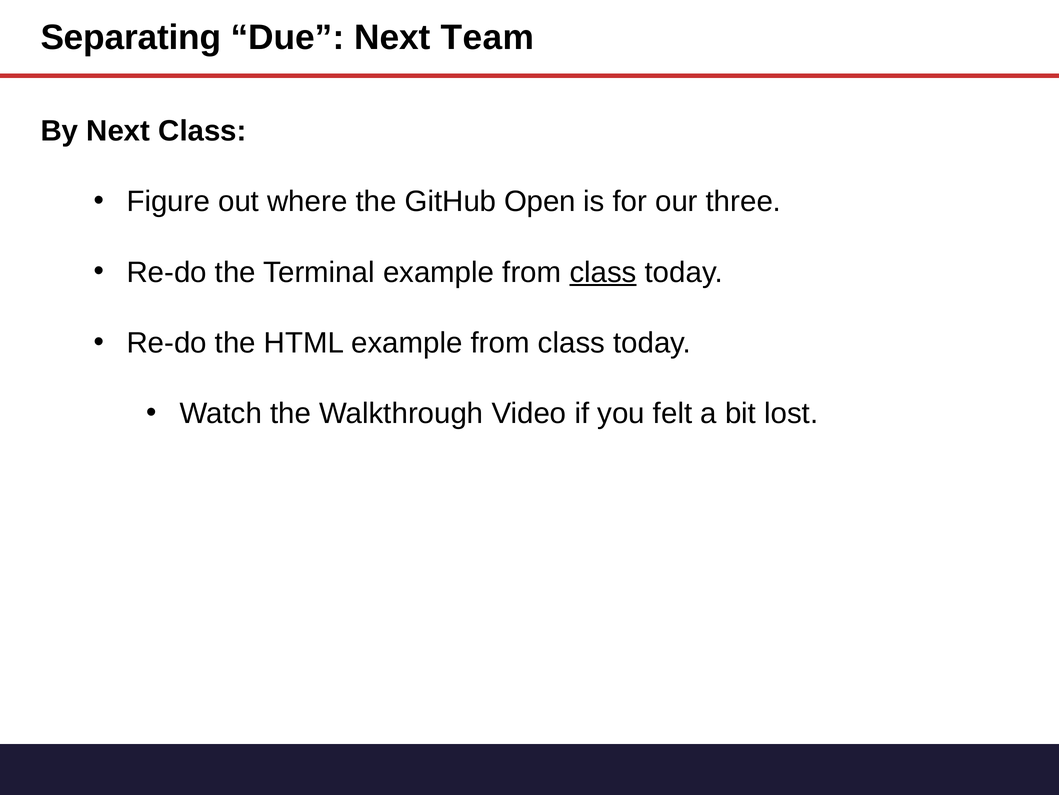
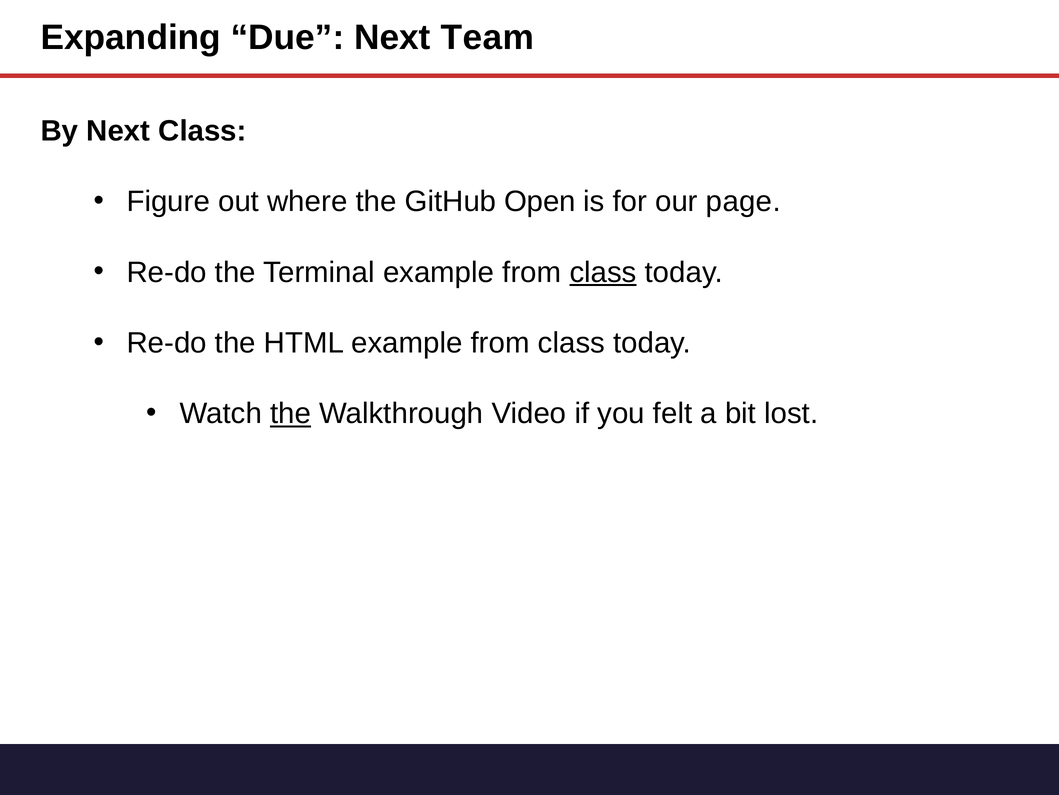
Separating: Separating -> Expanding (131, 38)
three: three -> page (743, 201)
the underline: none -> present (290, 413)
